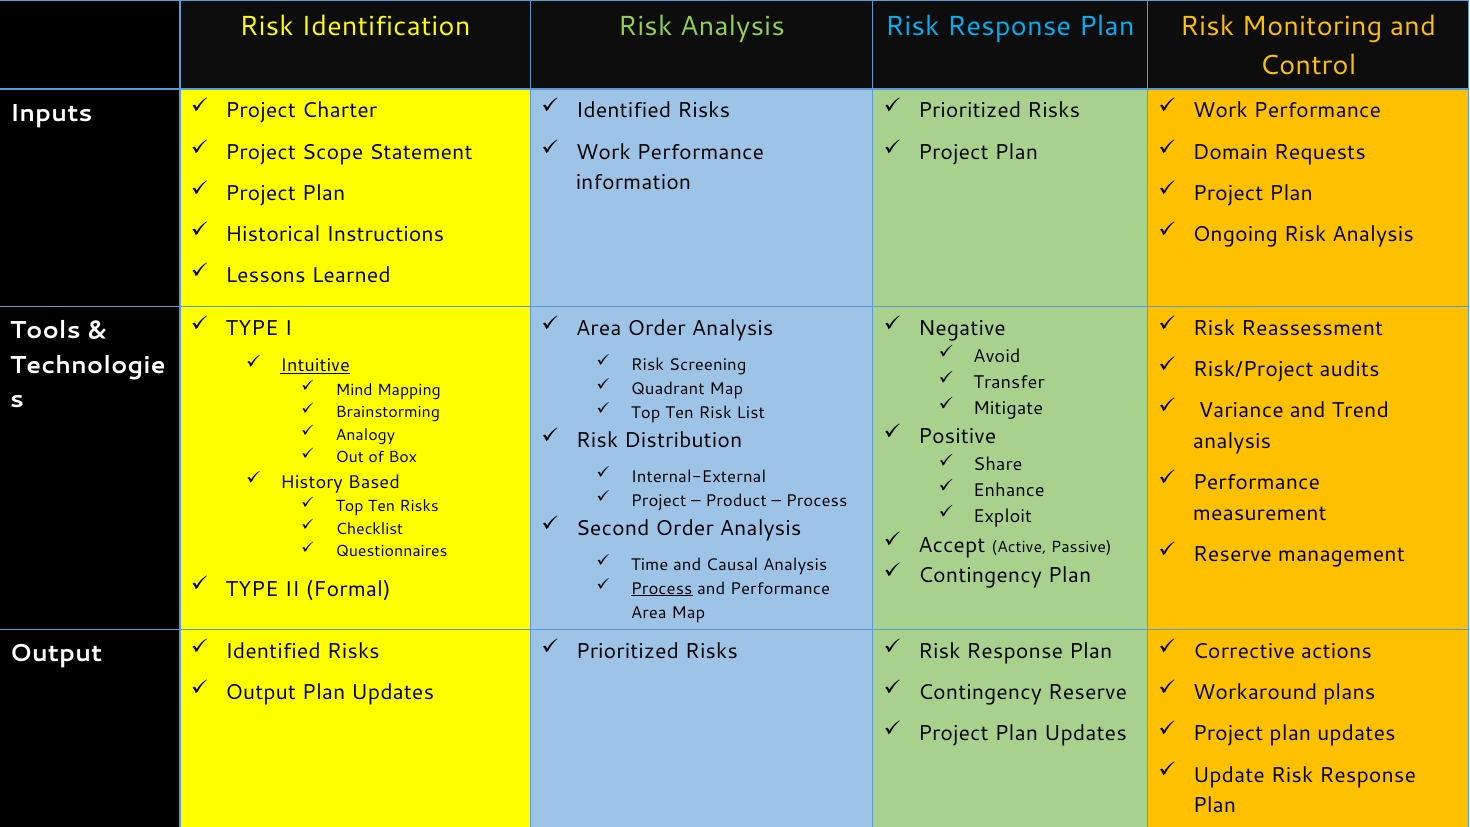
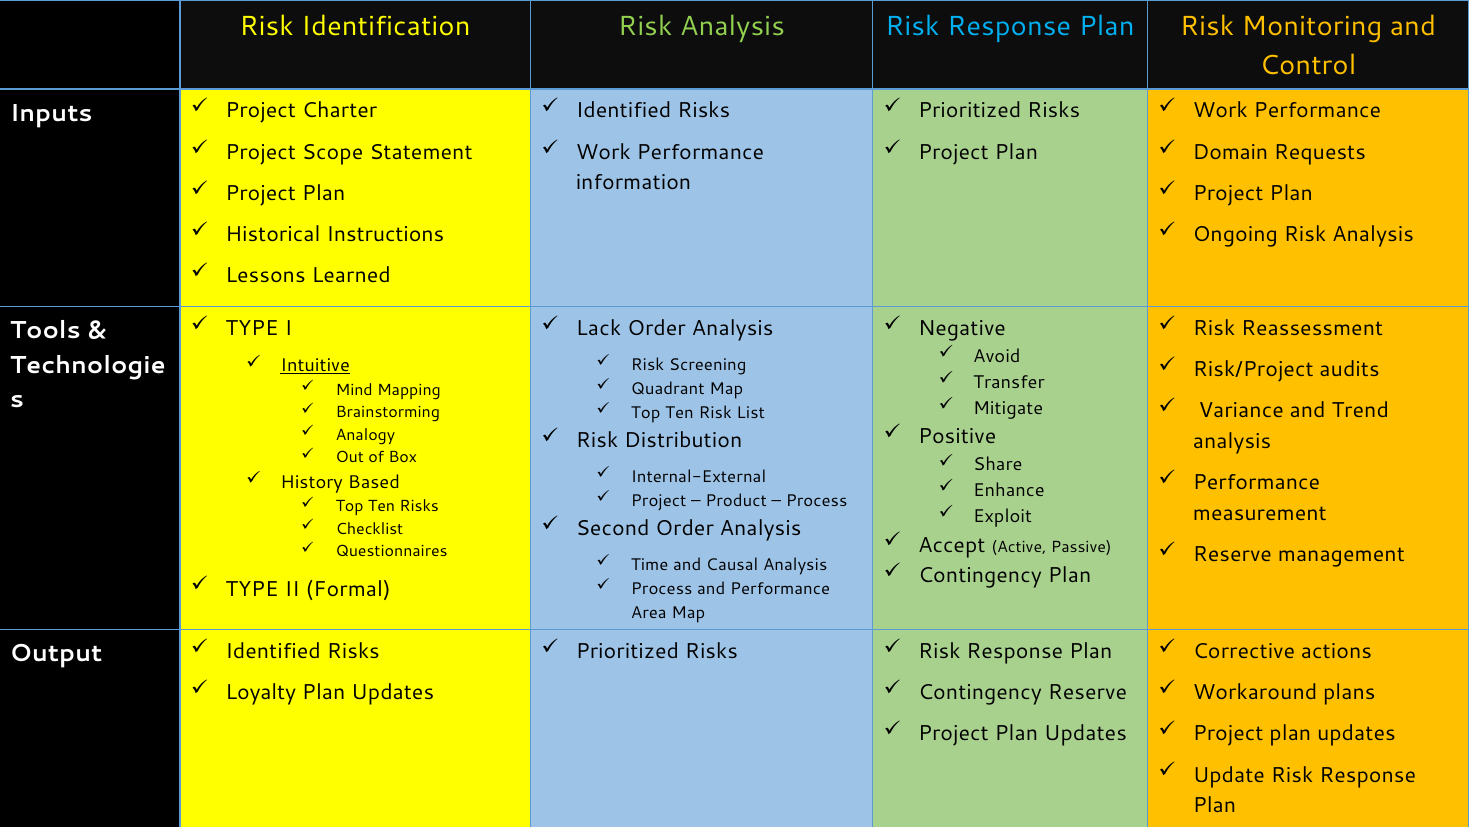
Area: Area -> Lack (599, 328)
Process underline: present -> none (662, 589)
Output: Output -> Loyalty (261, 693)
